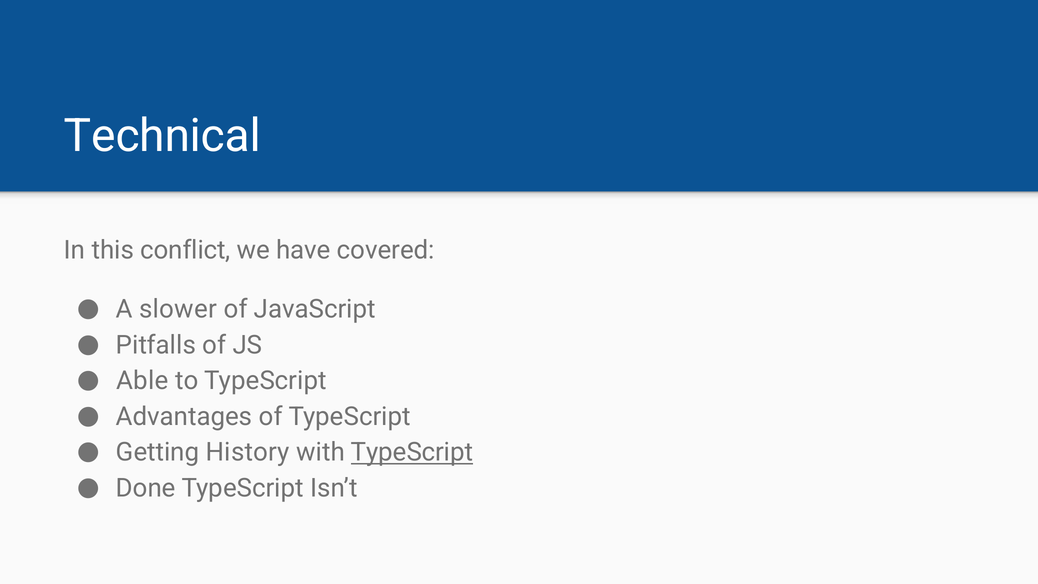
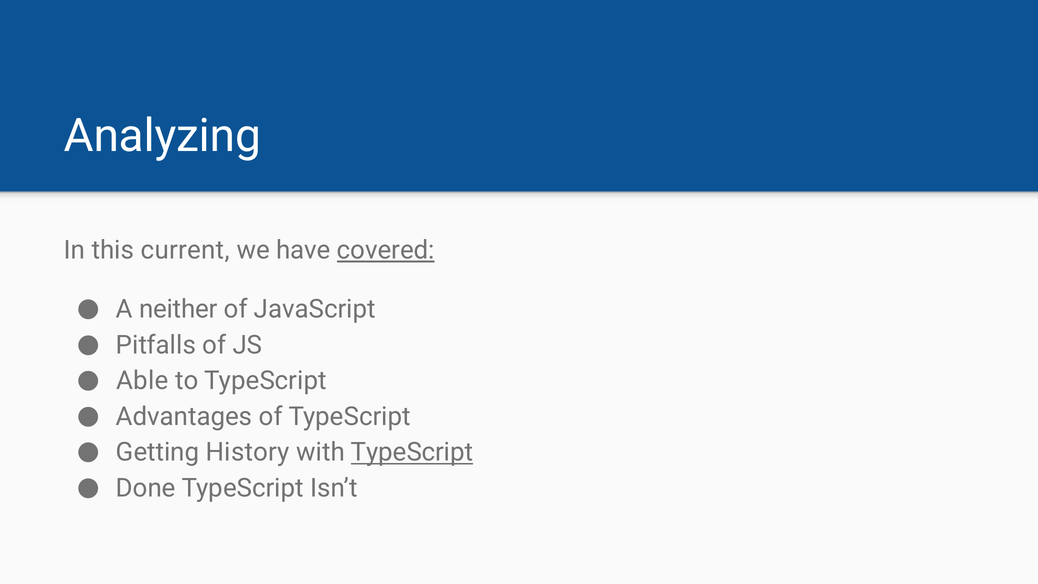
Technical: Technical -> Analyzing (162, 136)
conflict: conflict -> current (185, 250)
covered underline: none -> present (386, 250)
slower: slower -> neither (178, 309)
